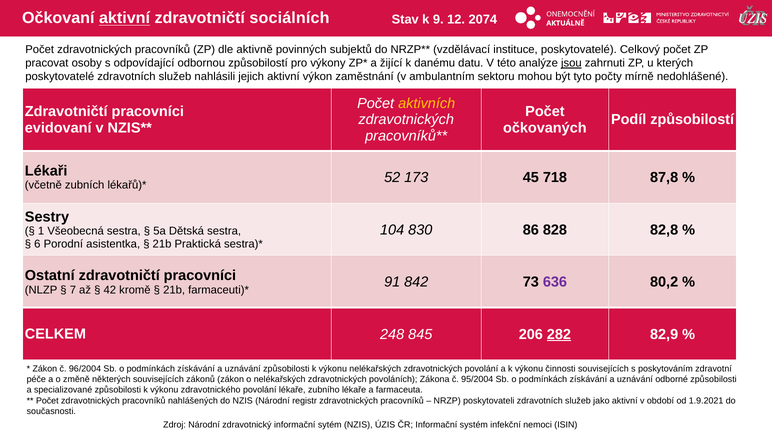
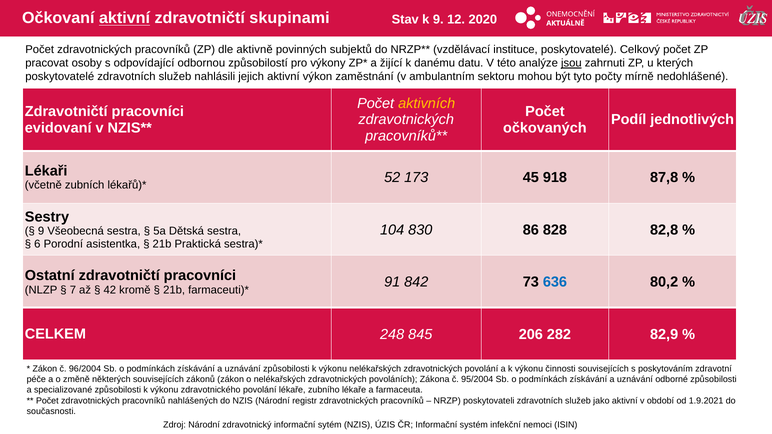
sociálních: sociálních -> skupinami (290, 18)
2074: 2074 -> 2020 (483, 19)
Podíl způsobilostí: způsobilostí -> jednotlivých (692, 120)
718: 718 -> 918 (555, 178)
1: 1 -> 9 (41, 231)
636 colour: purple -> blue (555, 282)
282 underline: present -> none (559, 334)
